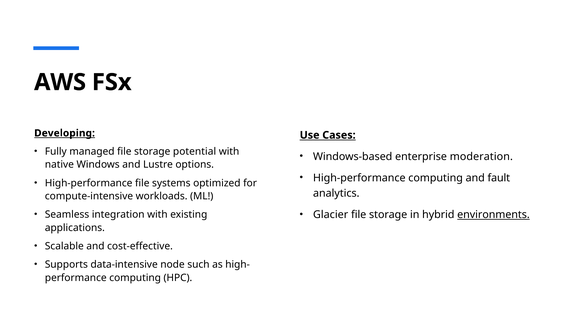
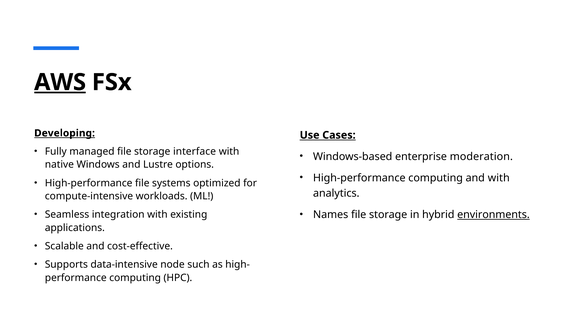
AWS underline: none -> present (60, 82)
potential: potential -> interface (195, 151)
and fault: fault -> with (499, 178)
Glacier: Glacier -> Names (331, 214)
